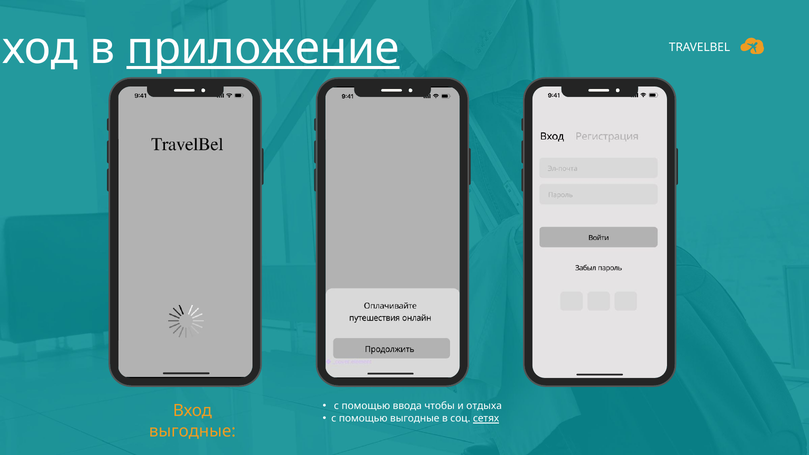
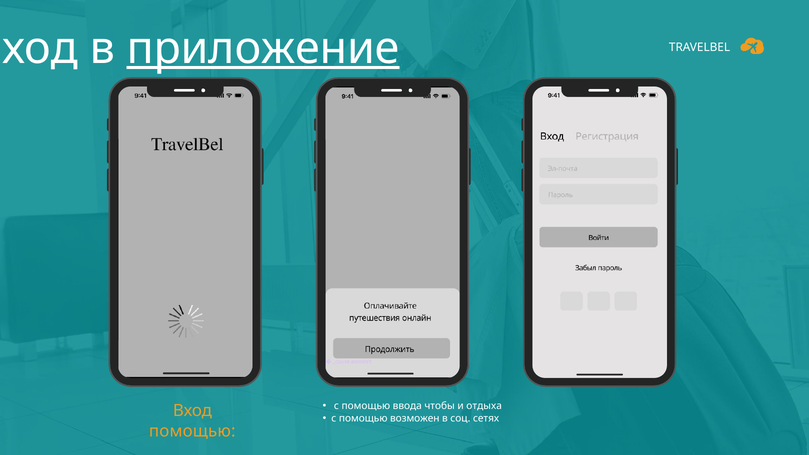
помощью выгодные: выгодные -> возможен (415, 419)
сетях underline: present -> none (486, 419)
выгодные: выгодные -> помощью (192, 431)
